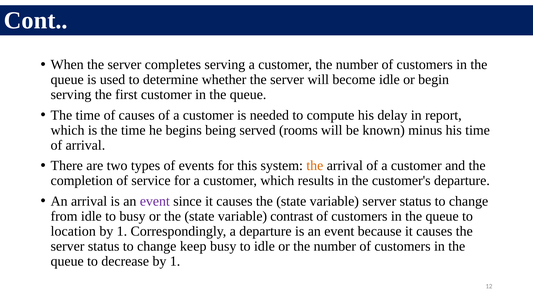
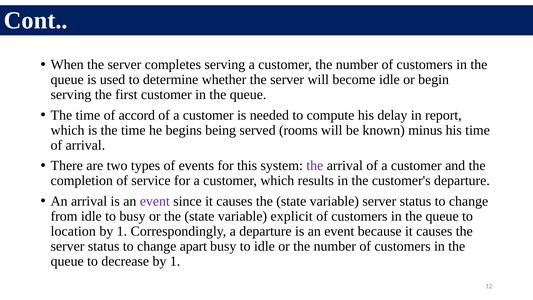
of causes: causes -> accord (137, 115)
the colour: orange -> purple (315, 166)
contrast: contrast -> explicit (292, 216)
keep: keep -> apart (193, 246)
